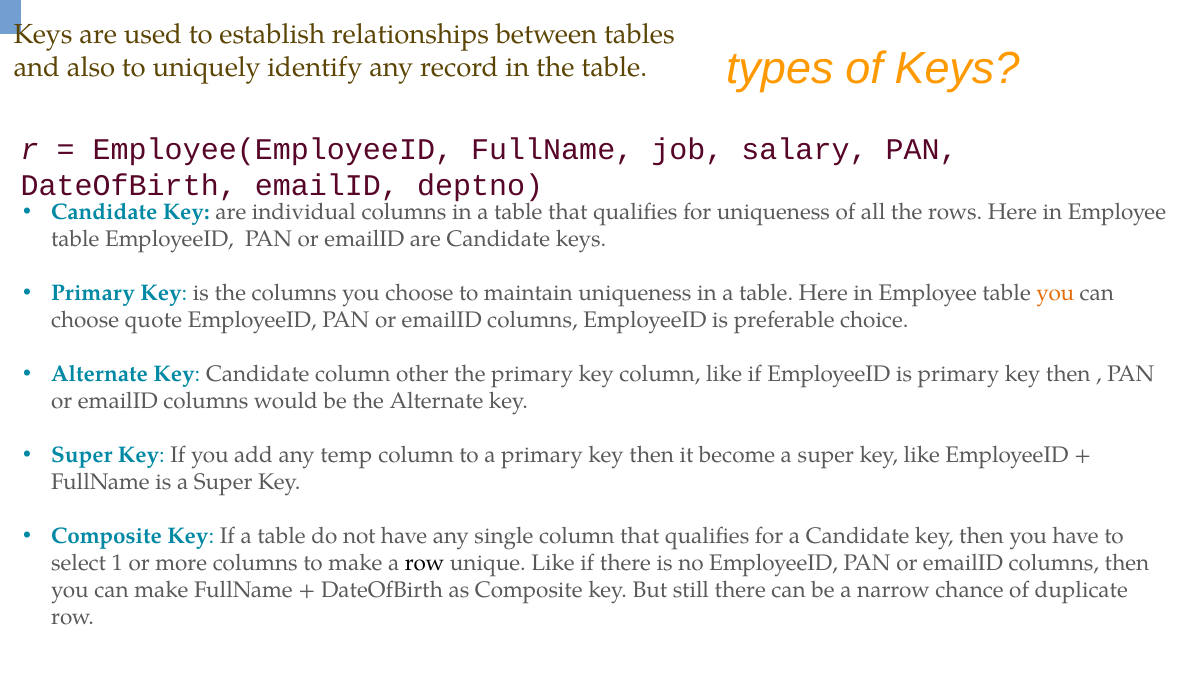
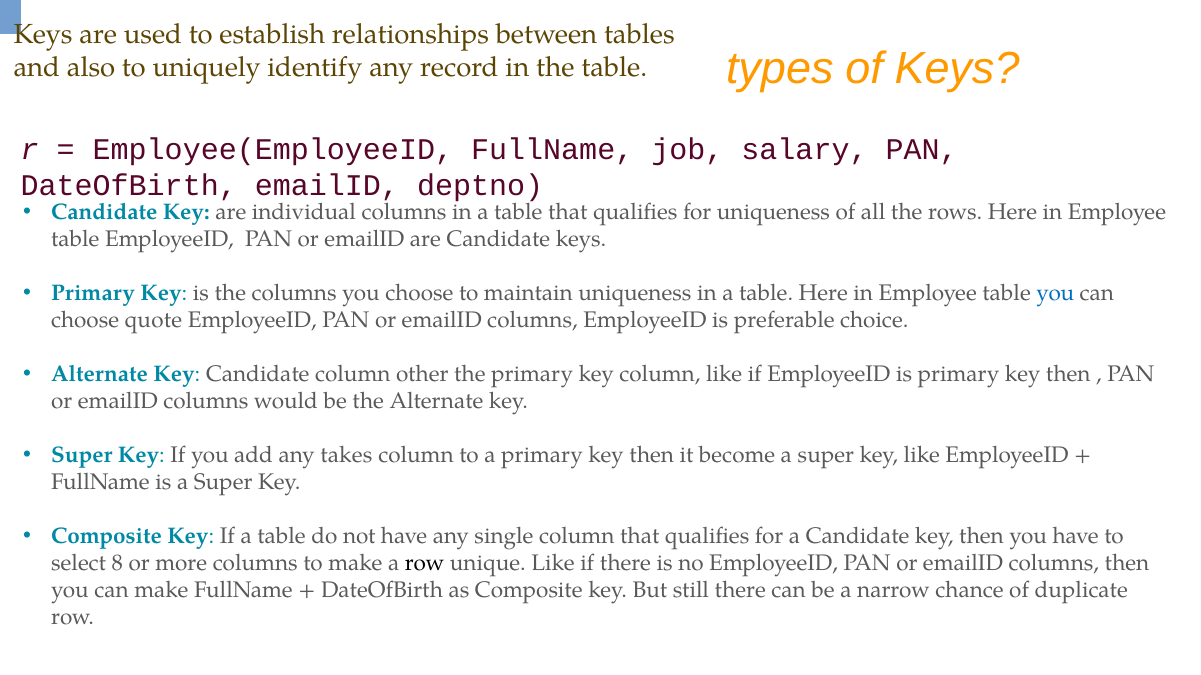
you colour: orange -> blue (1055, 293)
temp: temp -> takes (346, 455)
1: 1 -> 8 (117, 563)
